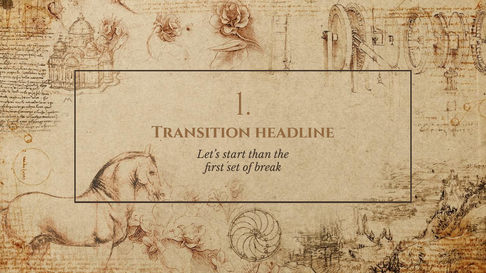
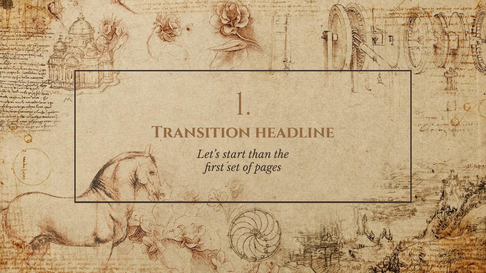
break: break -> pages (268, 168)
